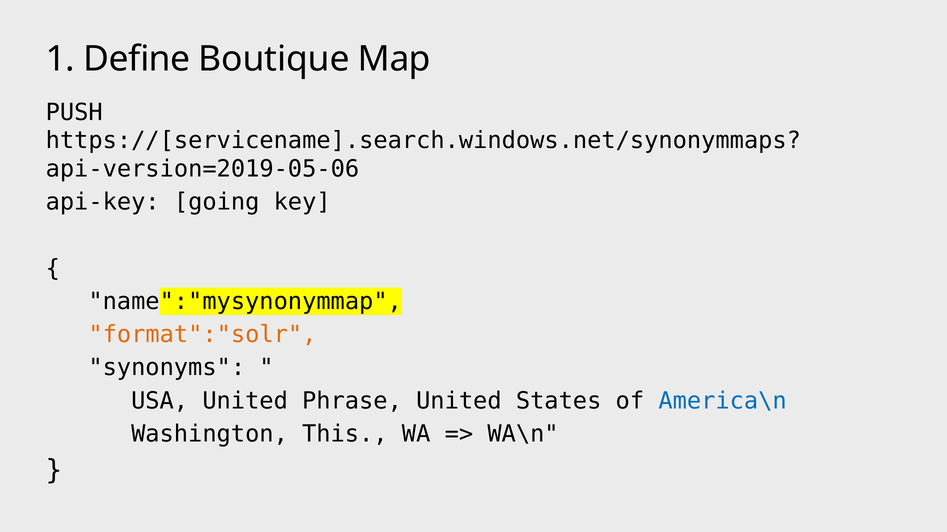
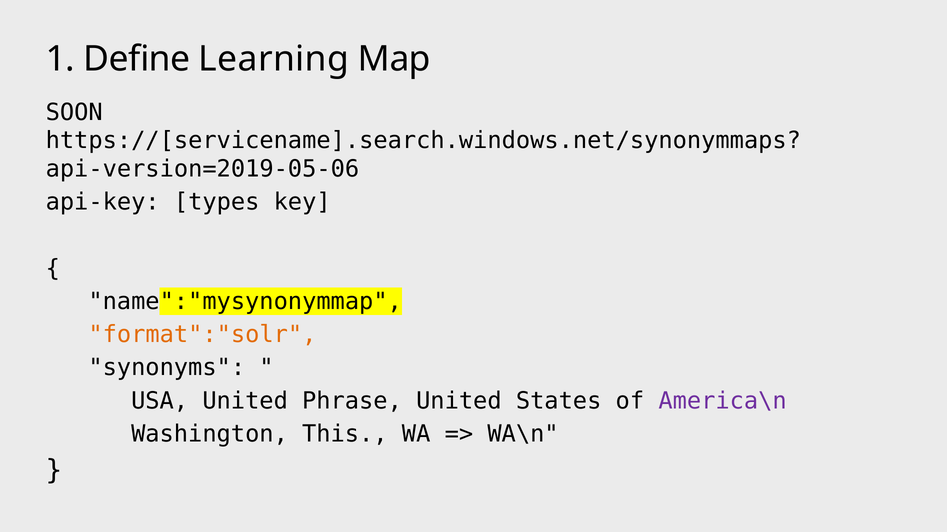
Boutique: Boutique -> Learning (274, 59)
PUSH: PUSH -> SOON (74, 112)
going: going -> types (217, 202)
America\n colour: blue -> purple (723, 401)
